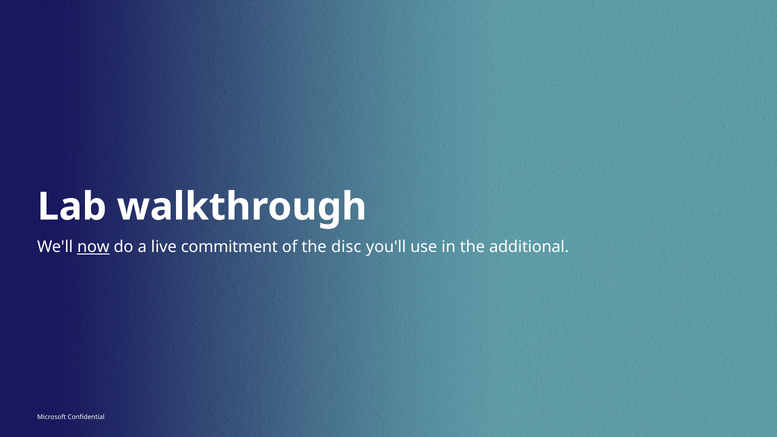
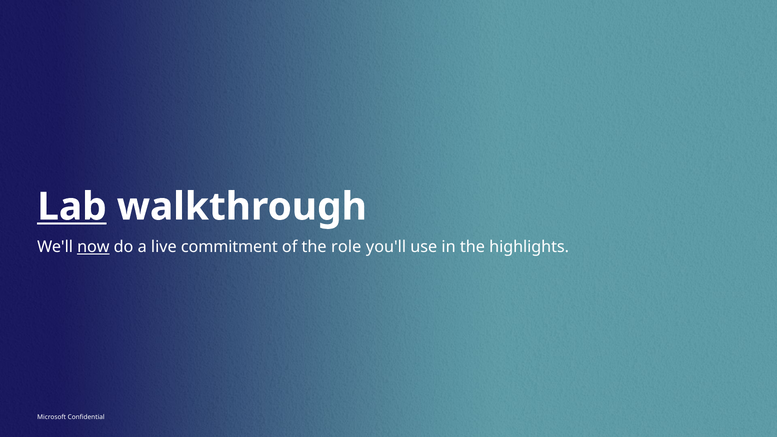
Lab underline: none -> present (72, 207)
disc: disc -> role (346, 247)
additional: additional -> highlights (529, 247)
